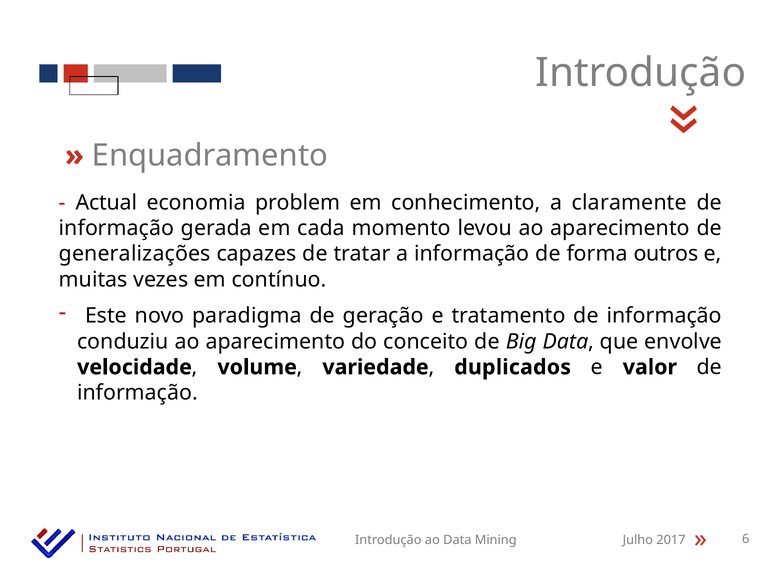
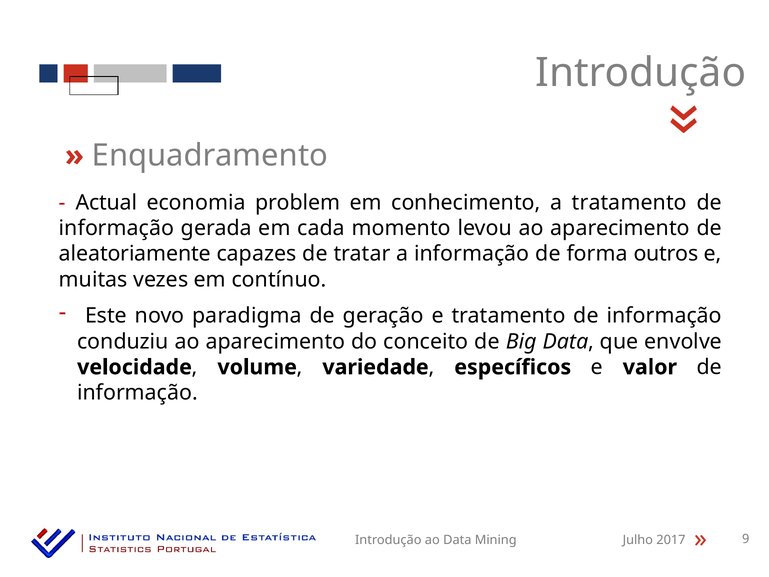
a claramente: claramente -> tratamento (629, 203)
generalizações: generalizações -> aleatoriamente (135, 254)
duplicados: duplicados -> específicos (513, 367)
6: 6 -> 9 (746, 539)
